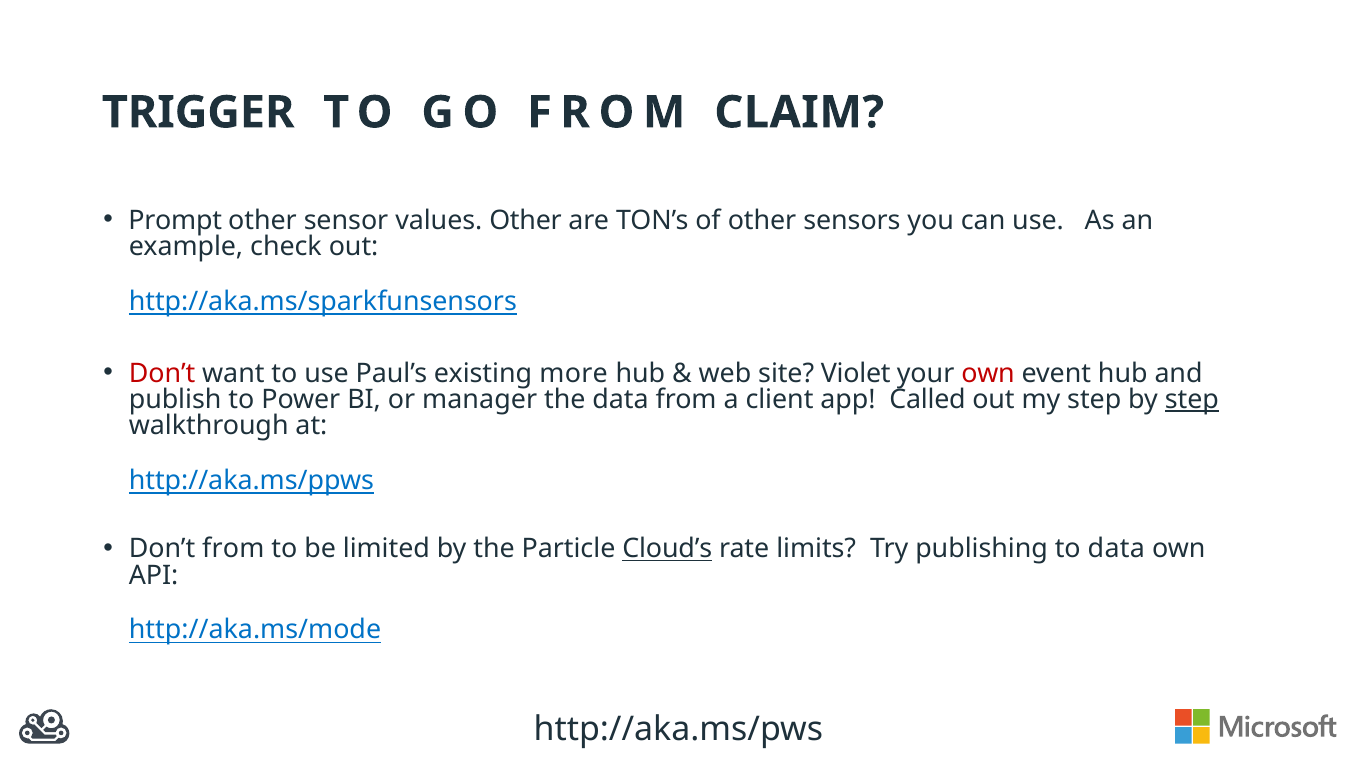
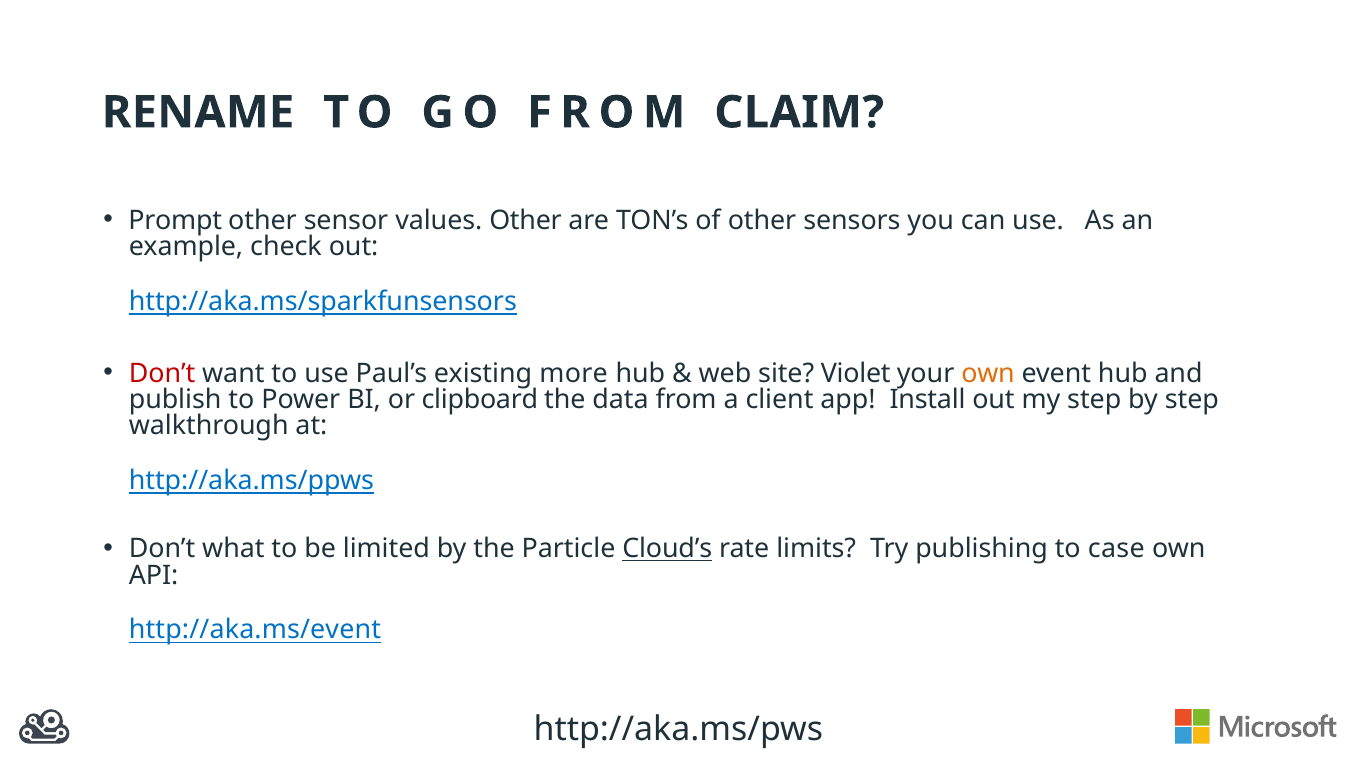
TRIGGER: TRIGGER -> RENAME (198, 112)
own colour: red -> orange (988, 373)
manager: manager -> clipboard (480, 399)
Called: Called -> Install (928, 399)
step underline: present -> none (1192, 399)
Don’t from: from -> what (233, 549)
to data: data -> case (1116, 549)
http://aka.ms/mode: http://aka.ms/mode -> http://aka.ms/event (255, 630)
